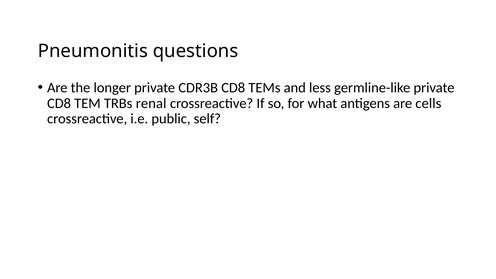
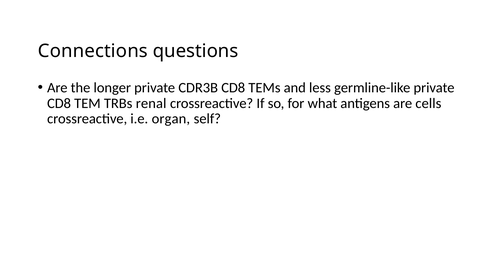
Pneumonitis: Pneumonitis -> Connections (93, 51)
public: public -> organ (171, 119)
